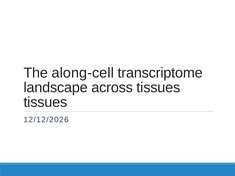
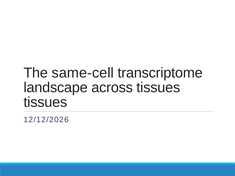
along-cell: along-cell -> same-cell (83, 73)
